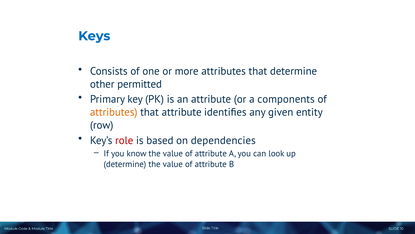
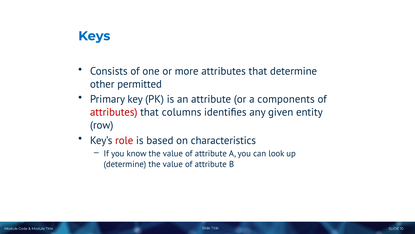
attributes colour: orange -> red (114, 112)
that attribute: attribute -> columns (182, 112)
dependencies: dependencies -> characteristics (223, 140)
